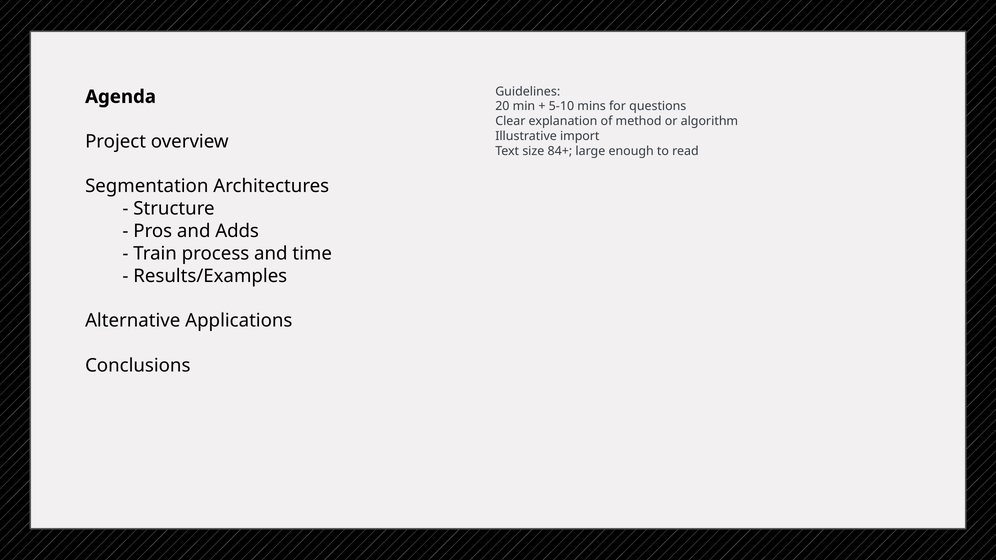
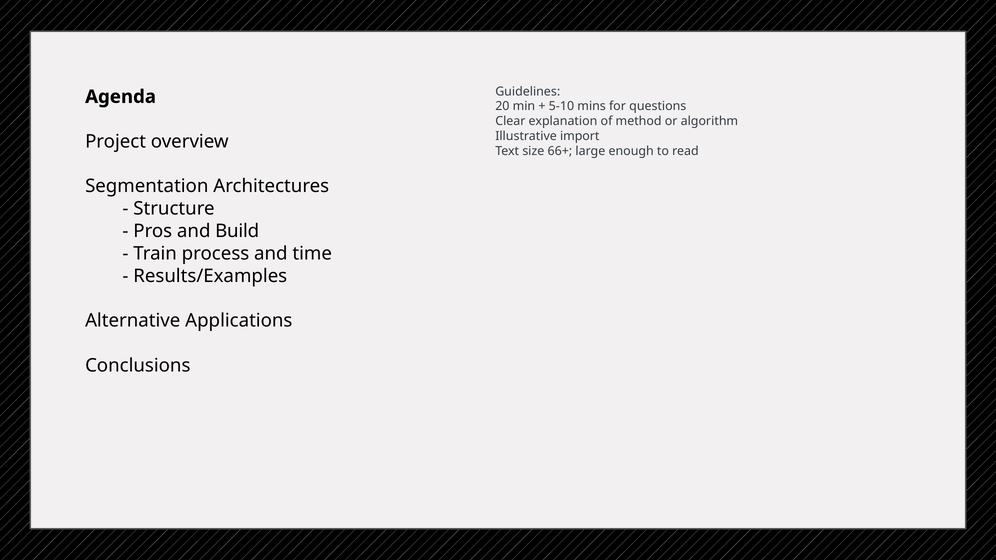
84+: 84+ -> 66+ (560, 151)
Adds: Adds -> Build (237, 231)
